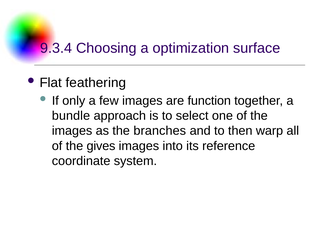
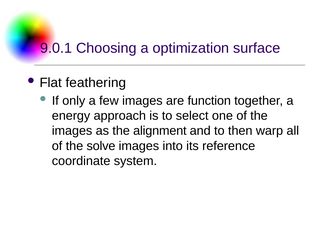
9.3.4: 9.3.4 -> 9.0.1 (56, 48)
bundle: bundle -> energy (71, 116)
branches: branches -> alignment (160, 131)
gives: gives -> solve (101, 146)
